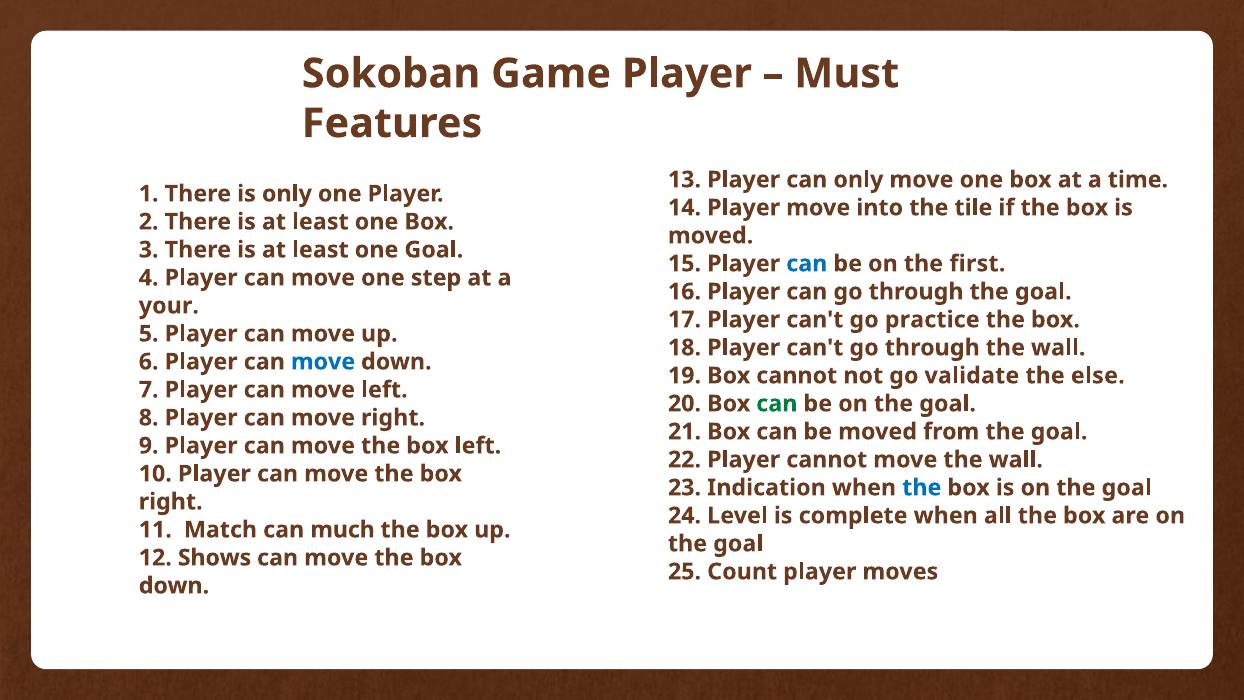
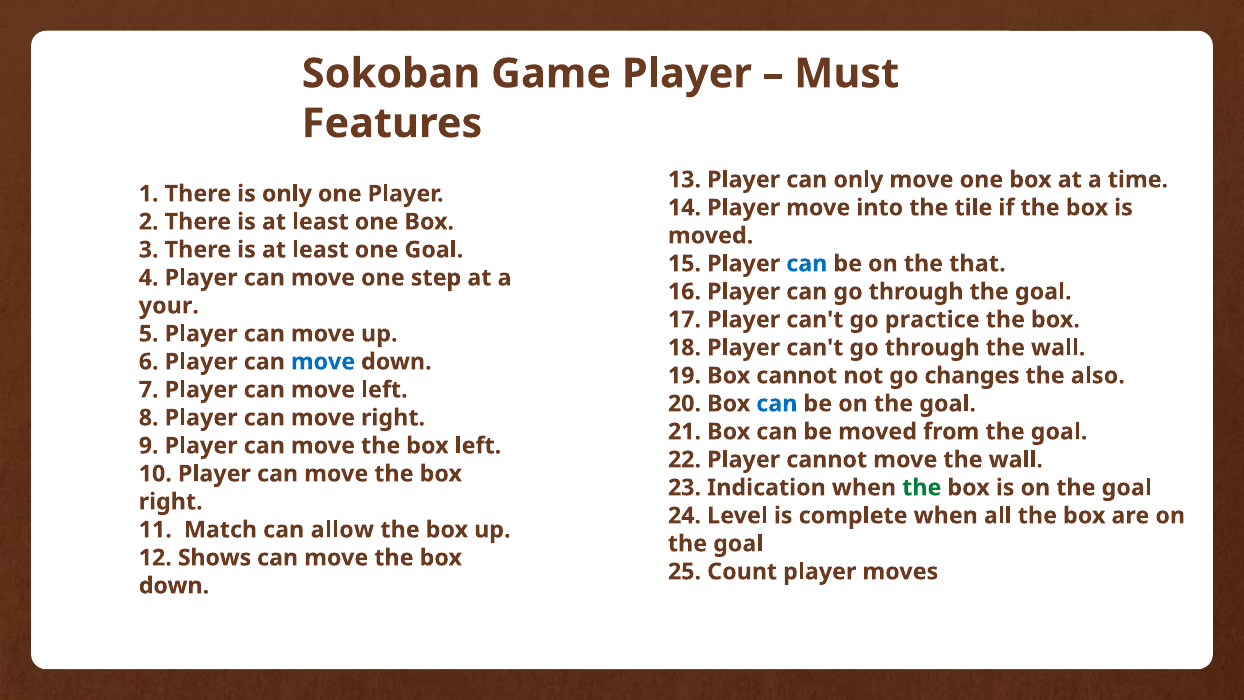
first: first -> that (977, 264)
validate: validate -> changes (972, 376)
else: else -> also (1098, 376)
can colour: green -> blue (777, 404)
the colour: blue -> green (922, 488)
much: much -> allow (342, 530)
